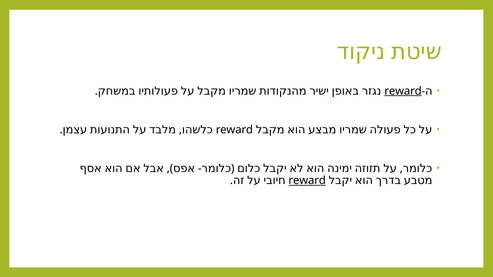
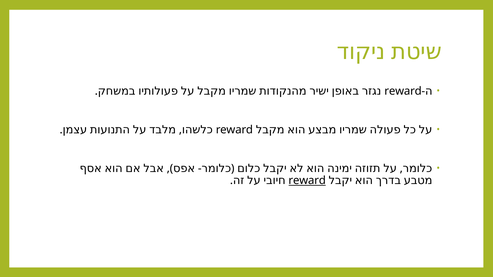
reward underline: present -> none (403, 91)
